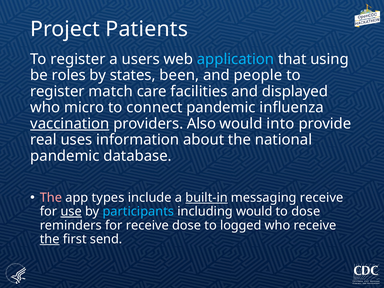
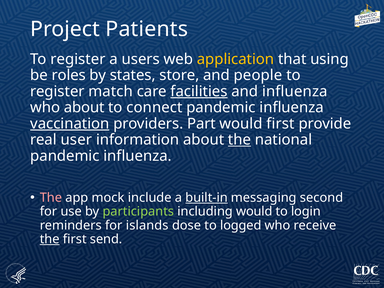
application colour: light blue -> yellow (236, 59)
been: been -> store (179, 75)
facilities underline: none -> present (199, 91)
and displayed: displayed -> influenza (295, 91)
who micro: micro -> about (84, 107)
Also: Also -> Part (201, 124)
would into: into -> first (280, 124)
uses: uses -> user (76, 140)
the underline: none -> present (240, 140)
database: database -> influenza (138, 156)
types: types -> mock (108, 198)
messaging receive: receive -> second (322, 198)
use underline: present -> none (71, 211)
participants colour: light blue -> light green (138, 211)
to dose: dose -> login (306, 211)
for receive: receive -> islands (147, 225)
